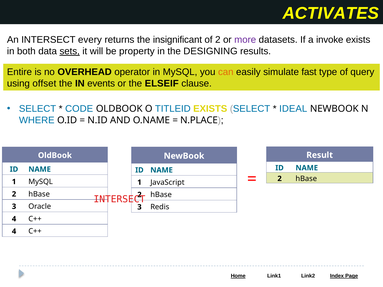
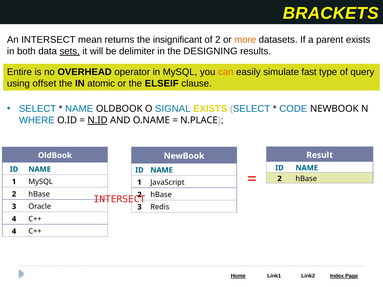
ACTIVATES: ACTIVATES -> BRACKETS (331, 13)
every: every -> mean (90, 40)
more colour: purple -> orange (245, 40)
invoke: invoke -> parent (330, 40)
property: property -> delimiter (137, 51)
events: events -> atomic (101, 84)
CODE: CODE -> NAME (79, 109)
TITLEID: TITLEID -> SIGNAL (173, 109)
IDEAL: IDEAL -> CODE (293, 109)
N.ID underline: none -> present (98, 120)
